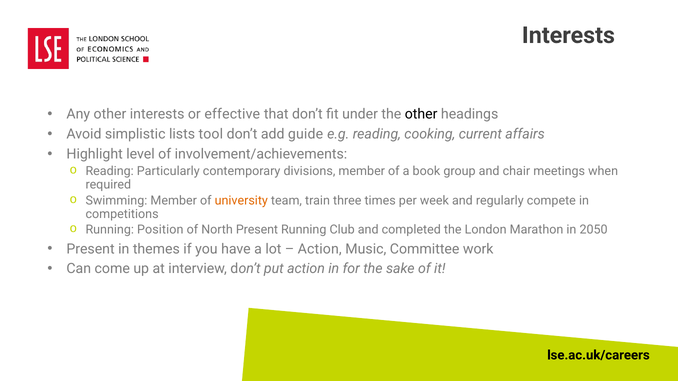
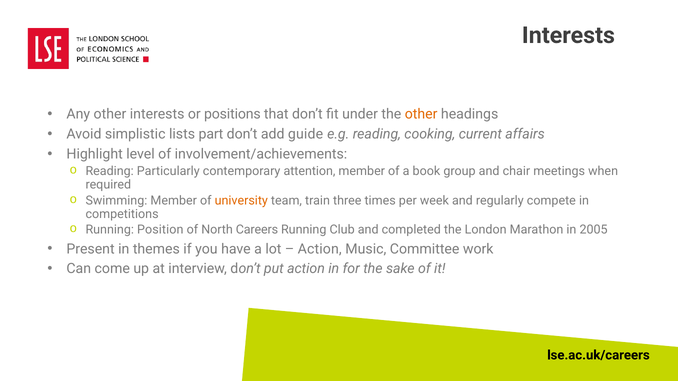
effective: effective -> positions (232, 114)
other colour: black -> orange (421, 114)
tool: tool -> part (211, 134)
divisions: divisions -> attention (309, 171)
North Present: Present -> Careers (257, 230)
2050: 2050 -> 2005 (594, 230)
